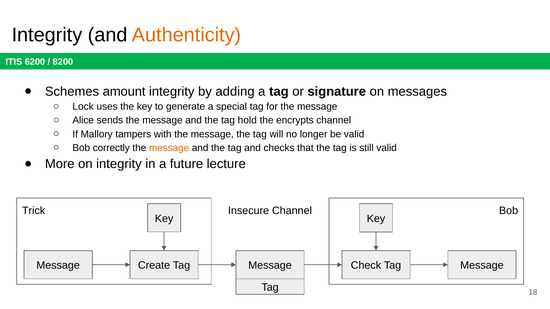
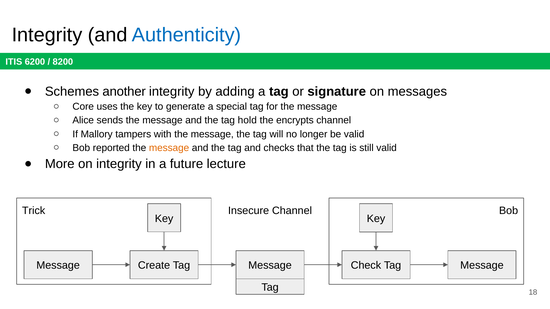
Authenticity colour: orange -> blue (187, 35)
amount: amount -> another (124, 92)
Lock: Lock -> Core (83, 107)
correctly: correctly -> reported (111, 148)
